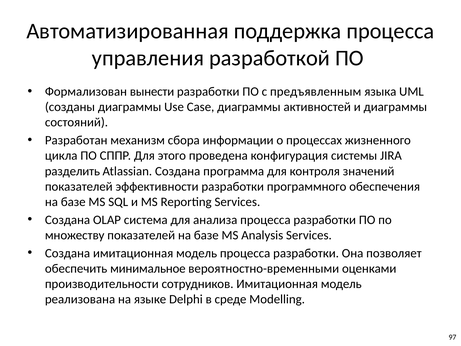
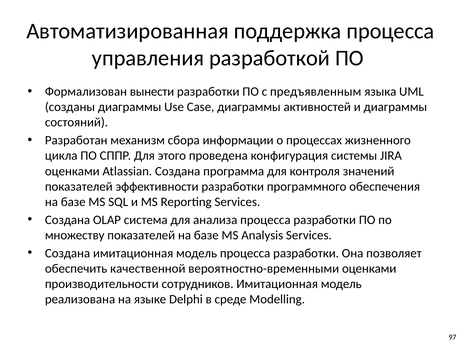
разделить: разделить -> оценками (72, 171)
минимальное: минимальное -> качественной (148, 268)
